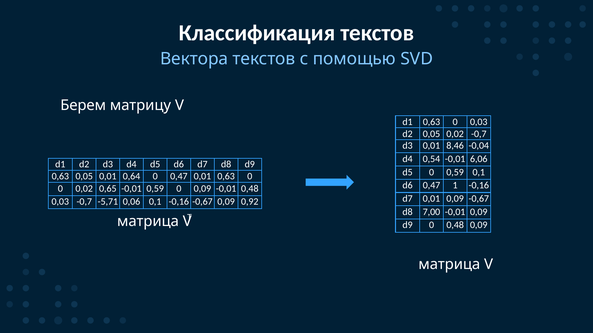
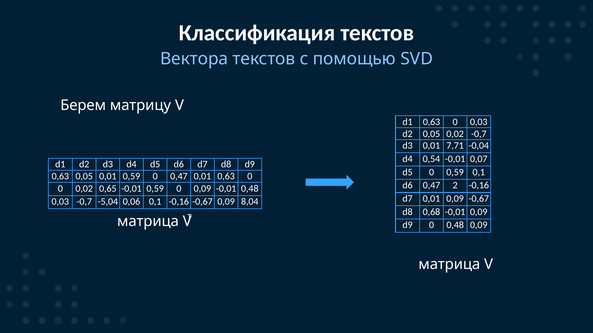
8,46: 8,46 -> 7,71 (455, 146)
6,06: 6,06 -> 0,07 (479, 159)
0,01 0,64: 0,64 -> 0,59 (131, 177)
1: 1 -> 2 (455, 186)
-5,71: -5,71 -> -5,04 (108, 202)
0,92: 0,92 -> 8,04 (250, 202)
7,00: 7,00 -> 0,68 (431, 212)
